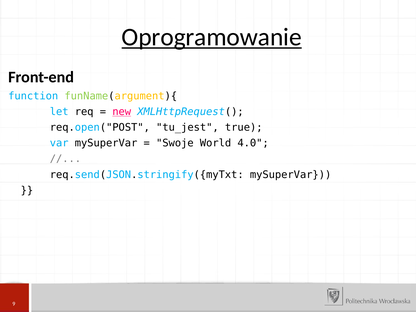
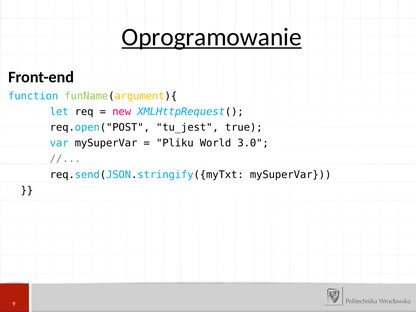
new underline: present -> none (122, 112)
Swoje: Swoje -> Pliku (175, 143)
4.0: 4.0 -> 3.0 (253, 143)
